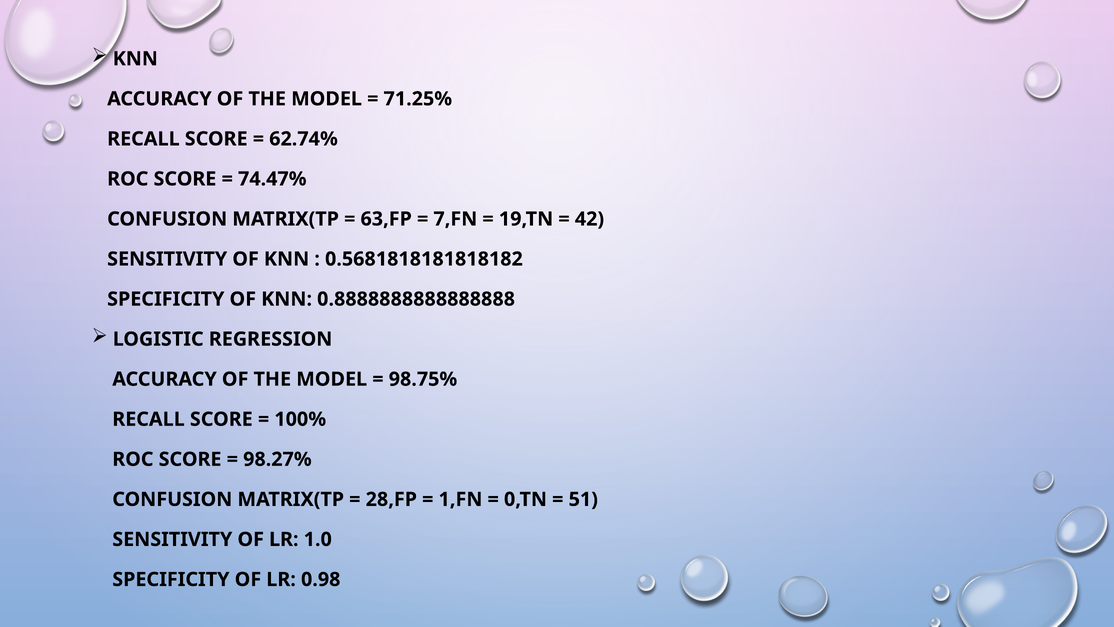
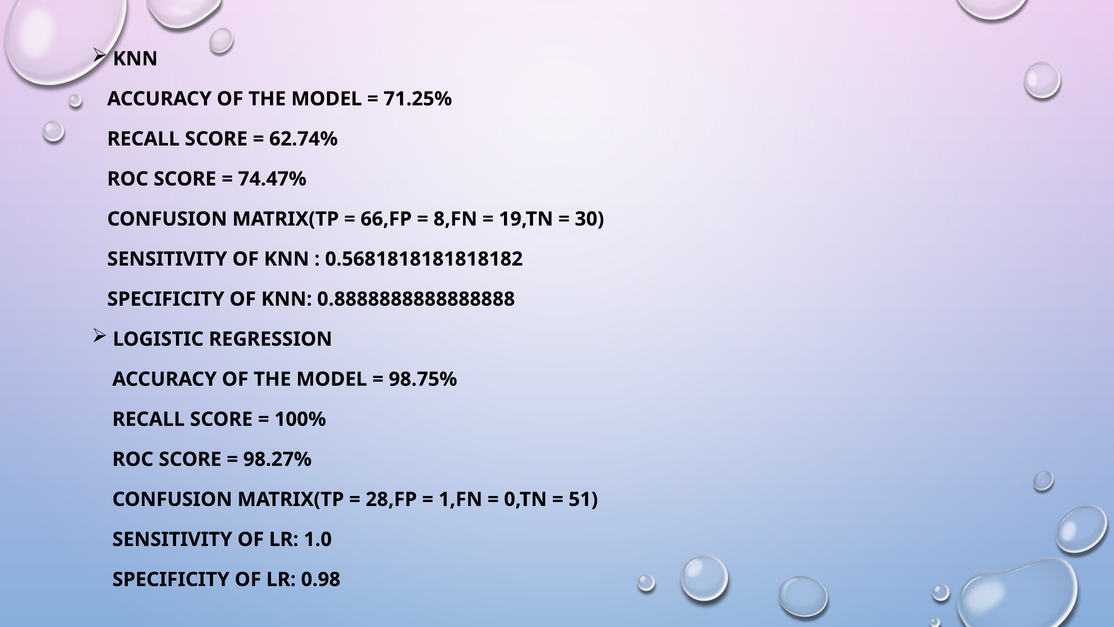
63,FP: 63,FP -> 66,FP (386, 219)
7,FN: 7,FN -> 8,FN (455, 219)
42: 42 -> 30 (589, 219)
